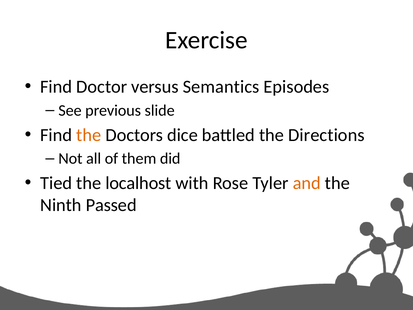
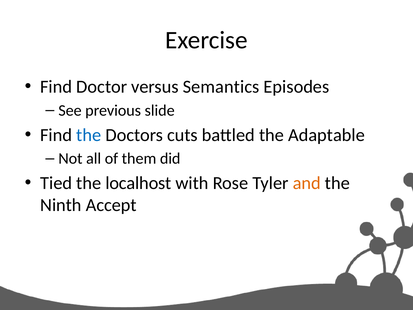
the colour: orange -> blue (89, 135)
dice: dice -> cuts (183, 135)
Directions: Directions -> Adaptable (326, 135)
Passed: Passed -> Accept (111, 205)
